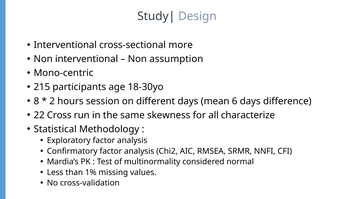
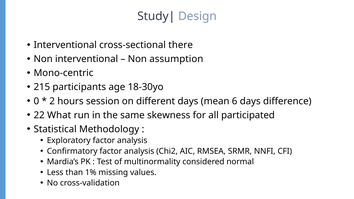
more: more -> there (181, 45)
8: 8 -> 0 (36, 101)
Cross: Cross -> What (59, 115)
characterize: characterize -> participated (248, 115)
